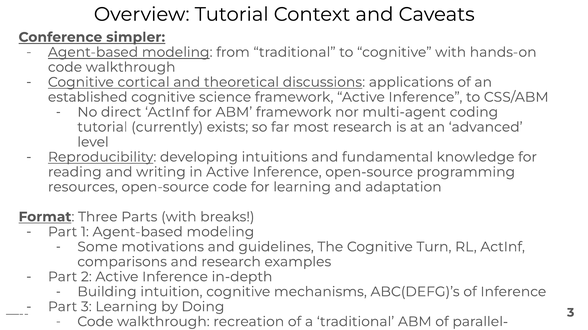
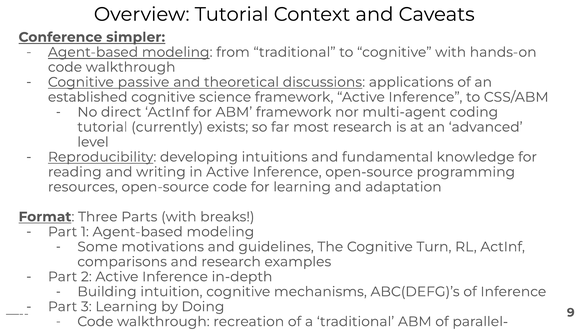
cortical: cortical -> passive (144, 82)
3: 3 -> 9 (571, 313)
